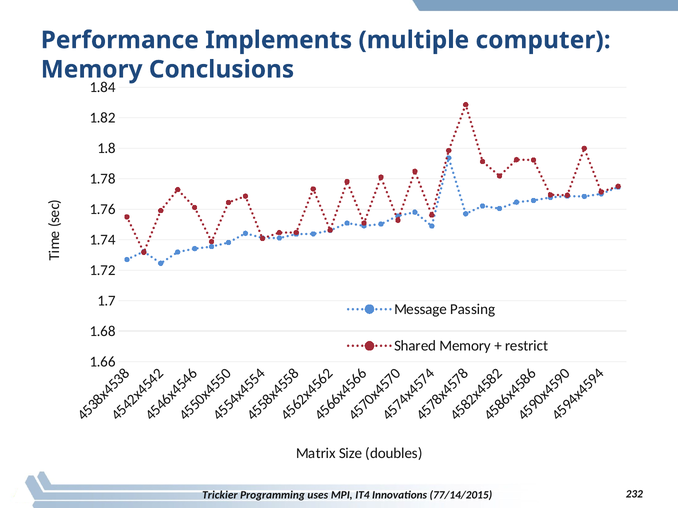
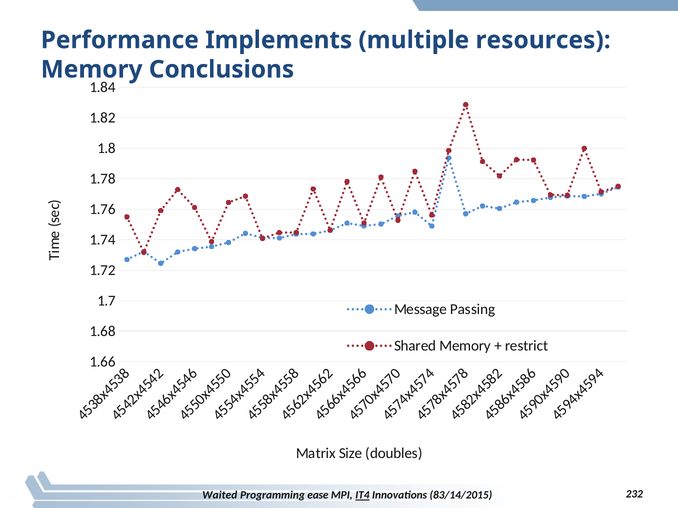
computer: computer -> resources (543, 40)
Trickier: Trickier -> Waited (220, 496)
uses: uses -> ease (318, 496)
IT4 underline: none -> present (362, 496)
77/14/2015: 77/14/2015 -> 83/14/2015 (461, 496)
